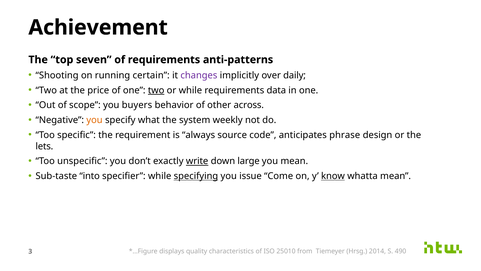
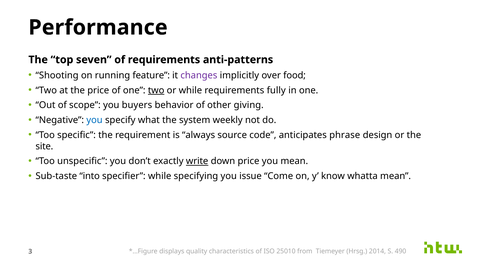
Achievement: Achievement -> Performance (98, 27)
certain: certain -> feature (151, 75)
daily: daily -> food (295, 75)
data: data -> fully (276, 90)
across: across -> giving (249, 105)
you colour: orange -> blue (94, 120)
lets: lets -> site (44, 146)
down large: large -> price (248, 161)
specifying underline: present -> none (196, 176)
know underline: present -> none (333, 176)
